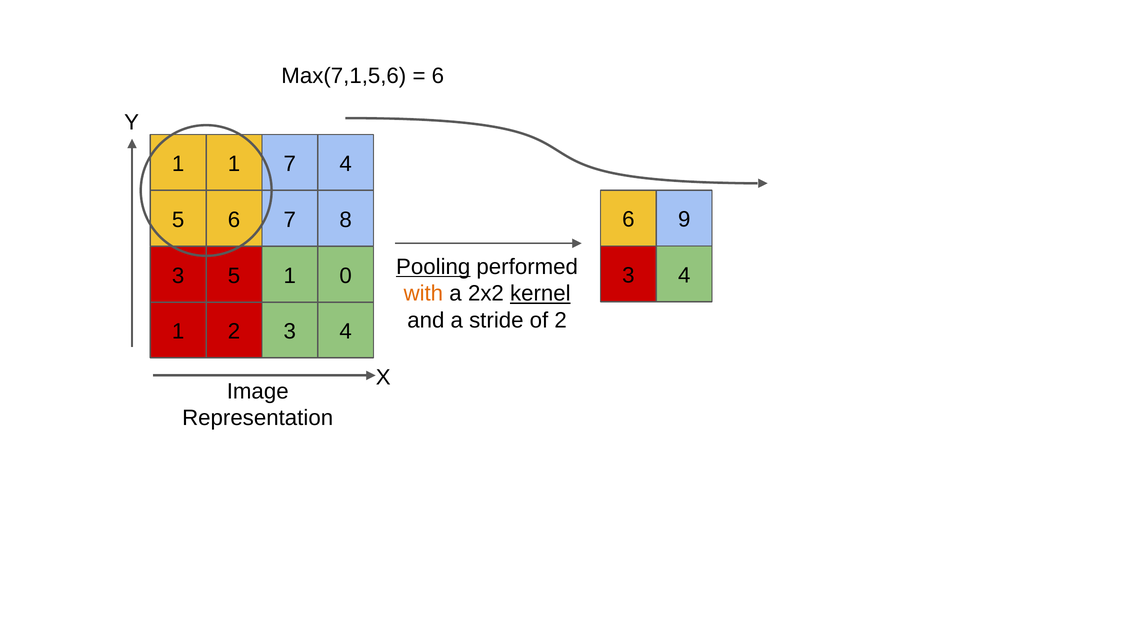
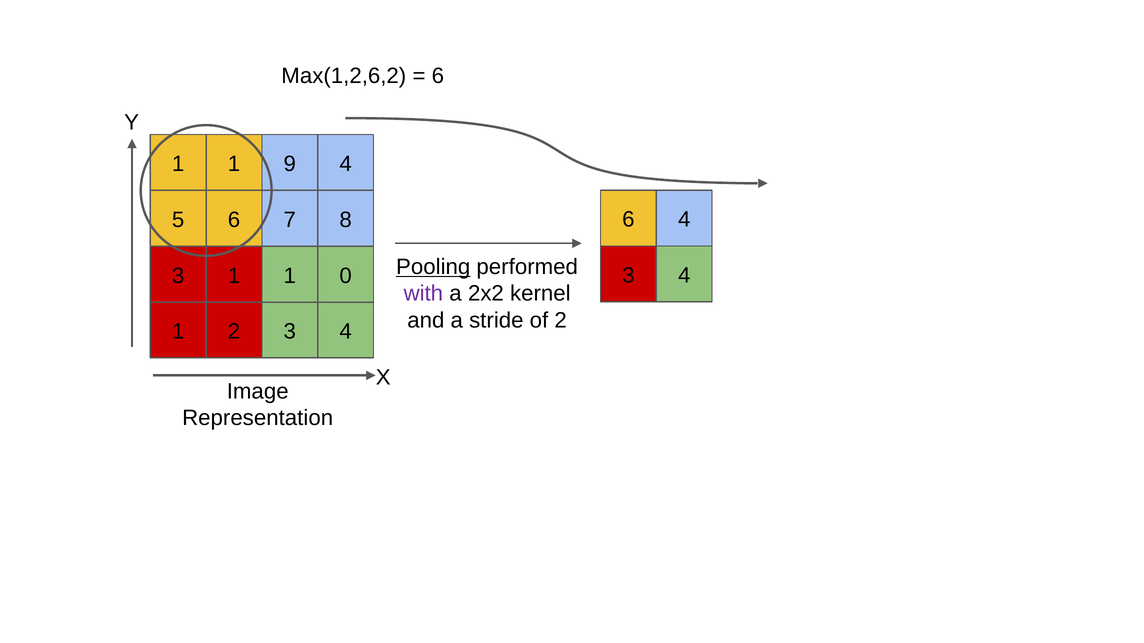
Max(7,1,5,6: Max(7,1,5,6 -> Max(1,2,6,2 (344, 76)
1 7: 7 -> 9 (290, 164)
6 9: 9 -> 4 (684, 220)
3 5: 5 -> 1 (234, 276)
with colour: orange -> purple (423, 294)
kernel underline: present -> none (540, 294)
